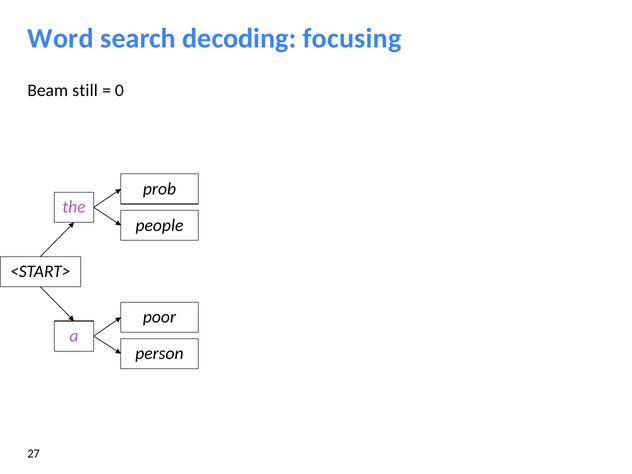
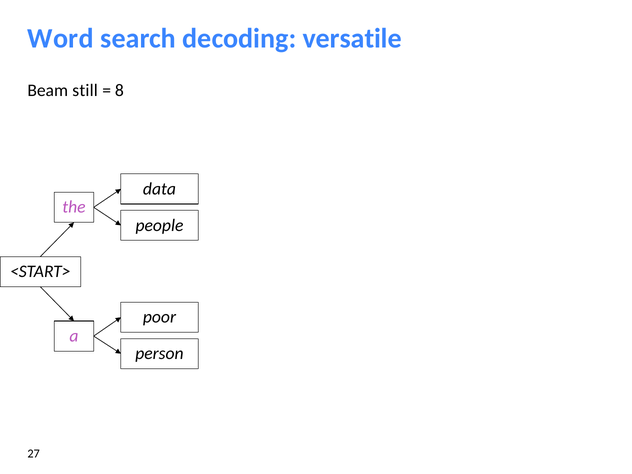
focusing: focusing -> versatile (352, 39)
0: 0 -> 8 (119, 90)
prob: prob -> data (159, 189)
